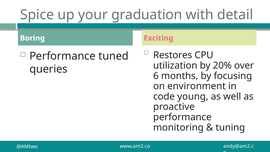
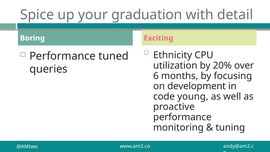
Restores: Restores -> Ethnicity (173, 55)
environment: environment -> development (197, 86)
